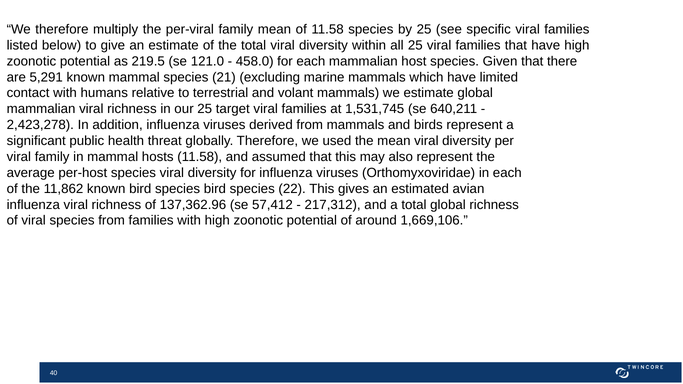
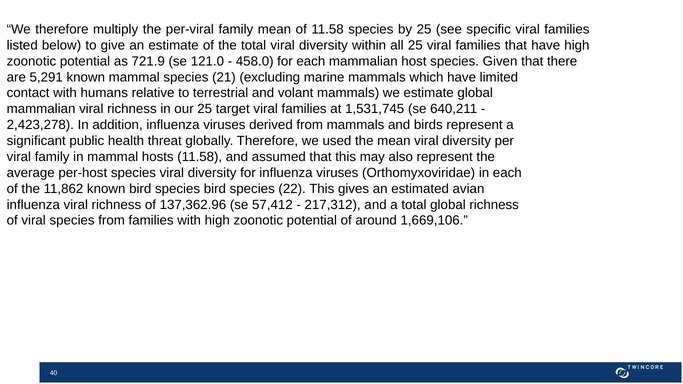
219.5: 219.5 -> 721.9 (148, 61)
